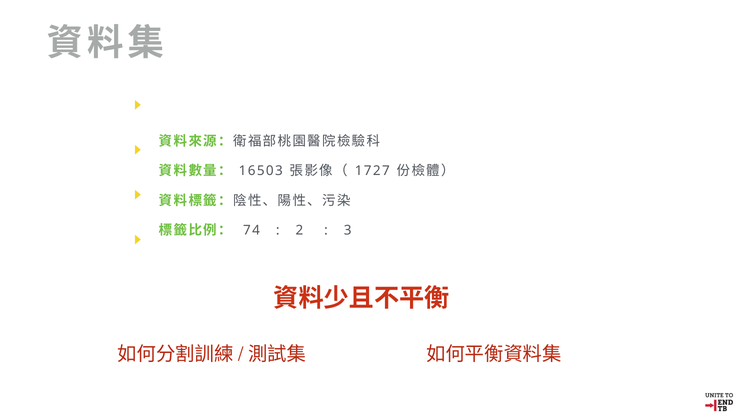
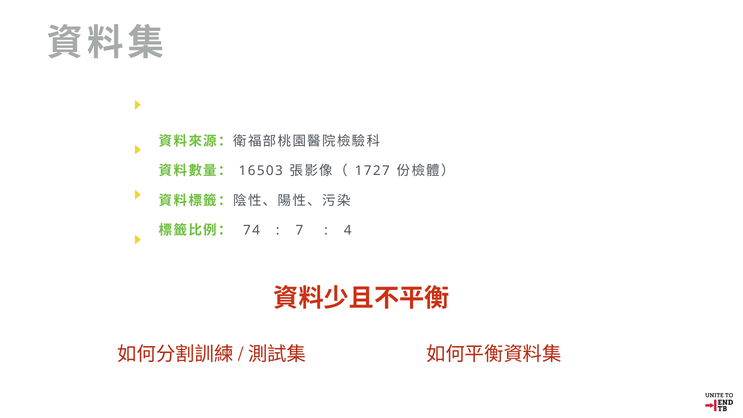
2: 2 -> 7 (299, 230)
3: 3 -> 4 (348, 230)
